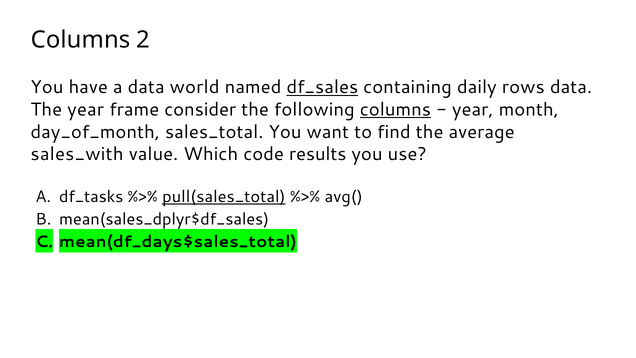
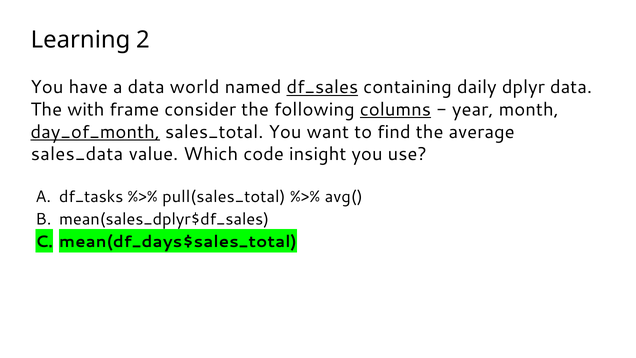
Columns: Columns -> Learning (81, 40)
rows: rows -> dplyr (523, 87)
The year: year -> with (86, 110)
day_of_month underline: none -> present (95, 132)
sales_with: sales_with -> sales_data (77, 154)
results: results -> insight (318, 154)
pull(sales_total underline: present -> none (224, 197)
